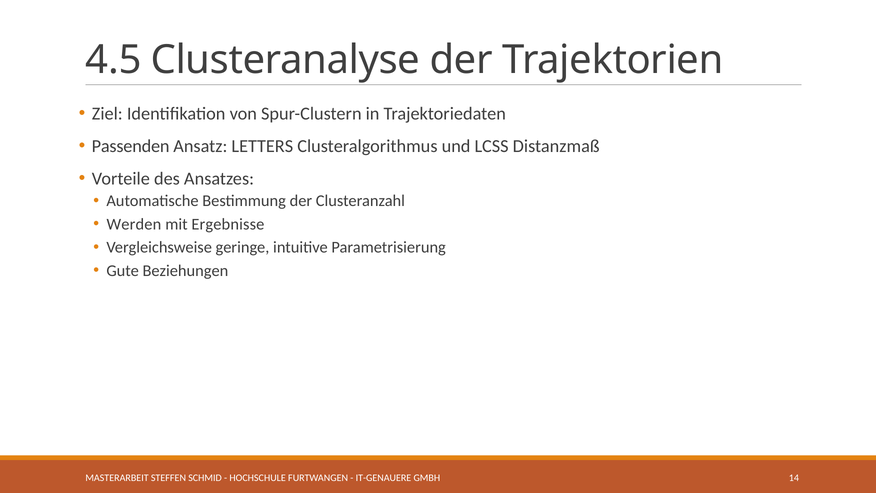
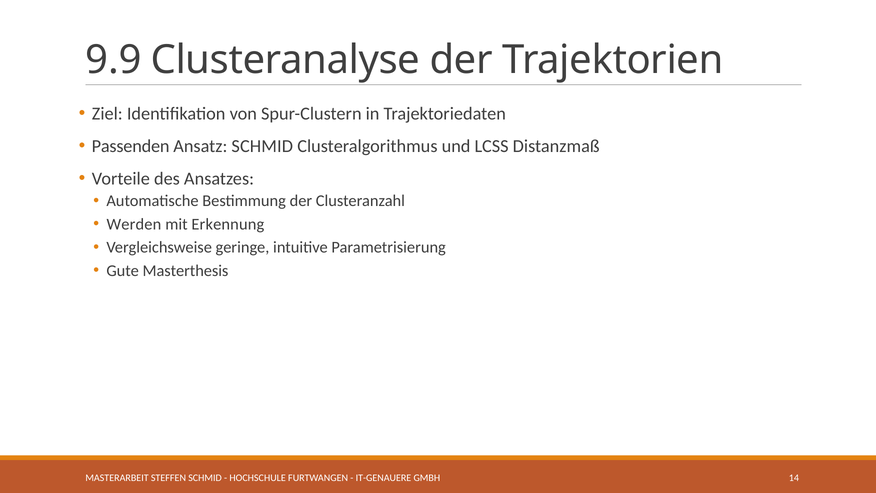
4.5: 4.5 -> 9.9 (113, 60)
Ansatz LETTERS: LETTERS -> SCHMID (262, 146)
Ergebnisse: Ergebnisse -> Erkennung (228, 224)
Beziehungen: Beziehungen -> Masterthesis (185, 270)
